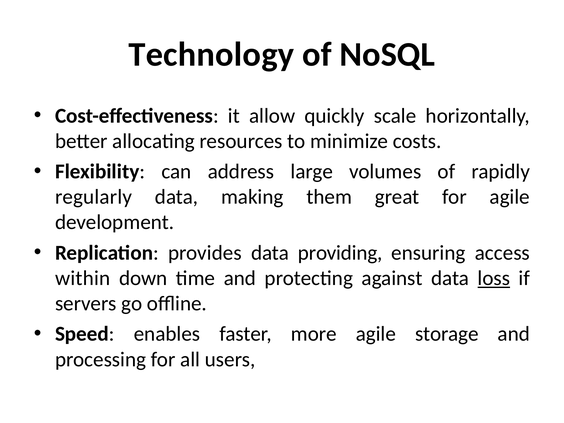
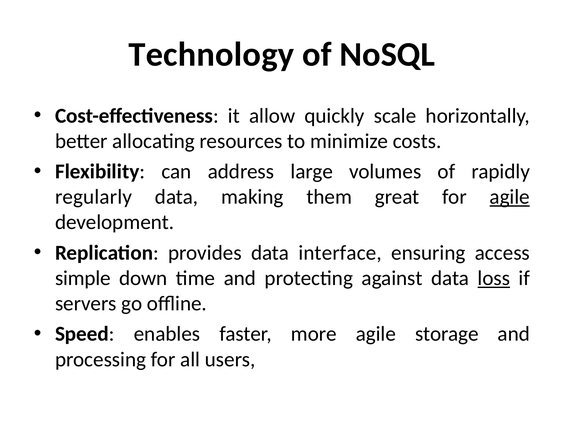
agile underline: none -> present (510, 197)
providing: providing -> interface (340, 253)
within: within -> simple (83, 278)
